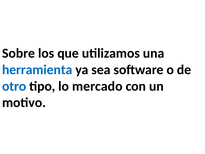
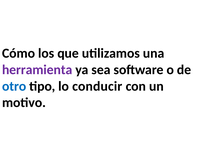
Sobre: Sobre -> Cómo (19, 53)
herramienta colour: blue -> purple (37, 70)
mercado: mercado -> conducir (97, 86)
